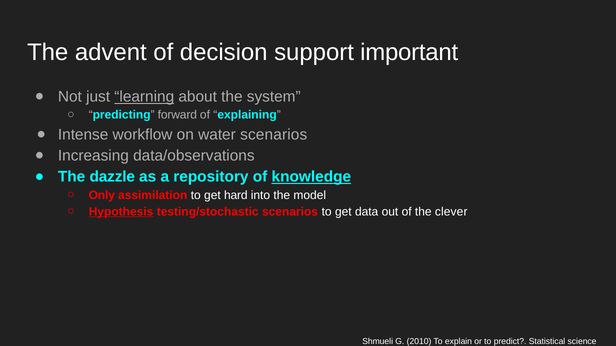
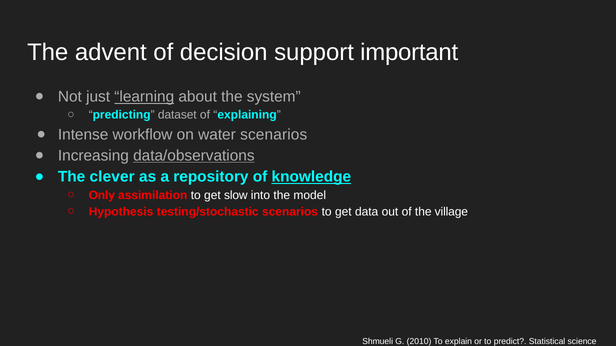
forward: forward -> dataset (177, 115)
data/observations underline: none -> present (194, 156)
dazzle: dazzle -> clever (112, 177)
hard: hard -> slow (236, 195)
Hypothesis underline: present -> none (121, 212)
clever: clever -> village (451, 212)
